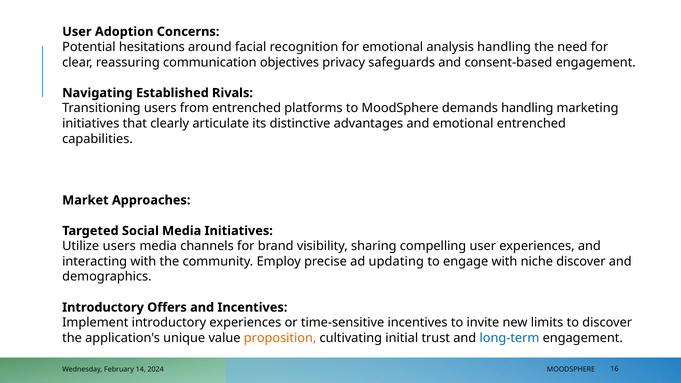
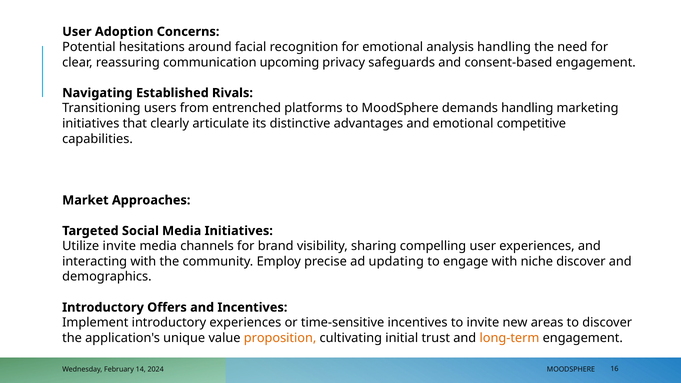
objectives: objectives -> upcoming (290, 62)
emotional entrenched: entrenched -> competitive (531, 124)
Utilize users: users -> invite (119, 246)
limits: limits -> areas (547, 323)
long-term colour: blue -> orange (509, 338)
